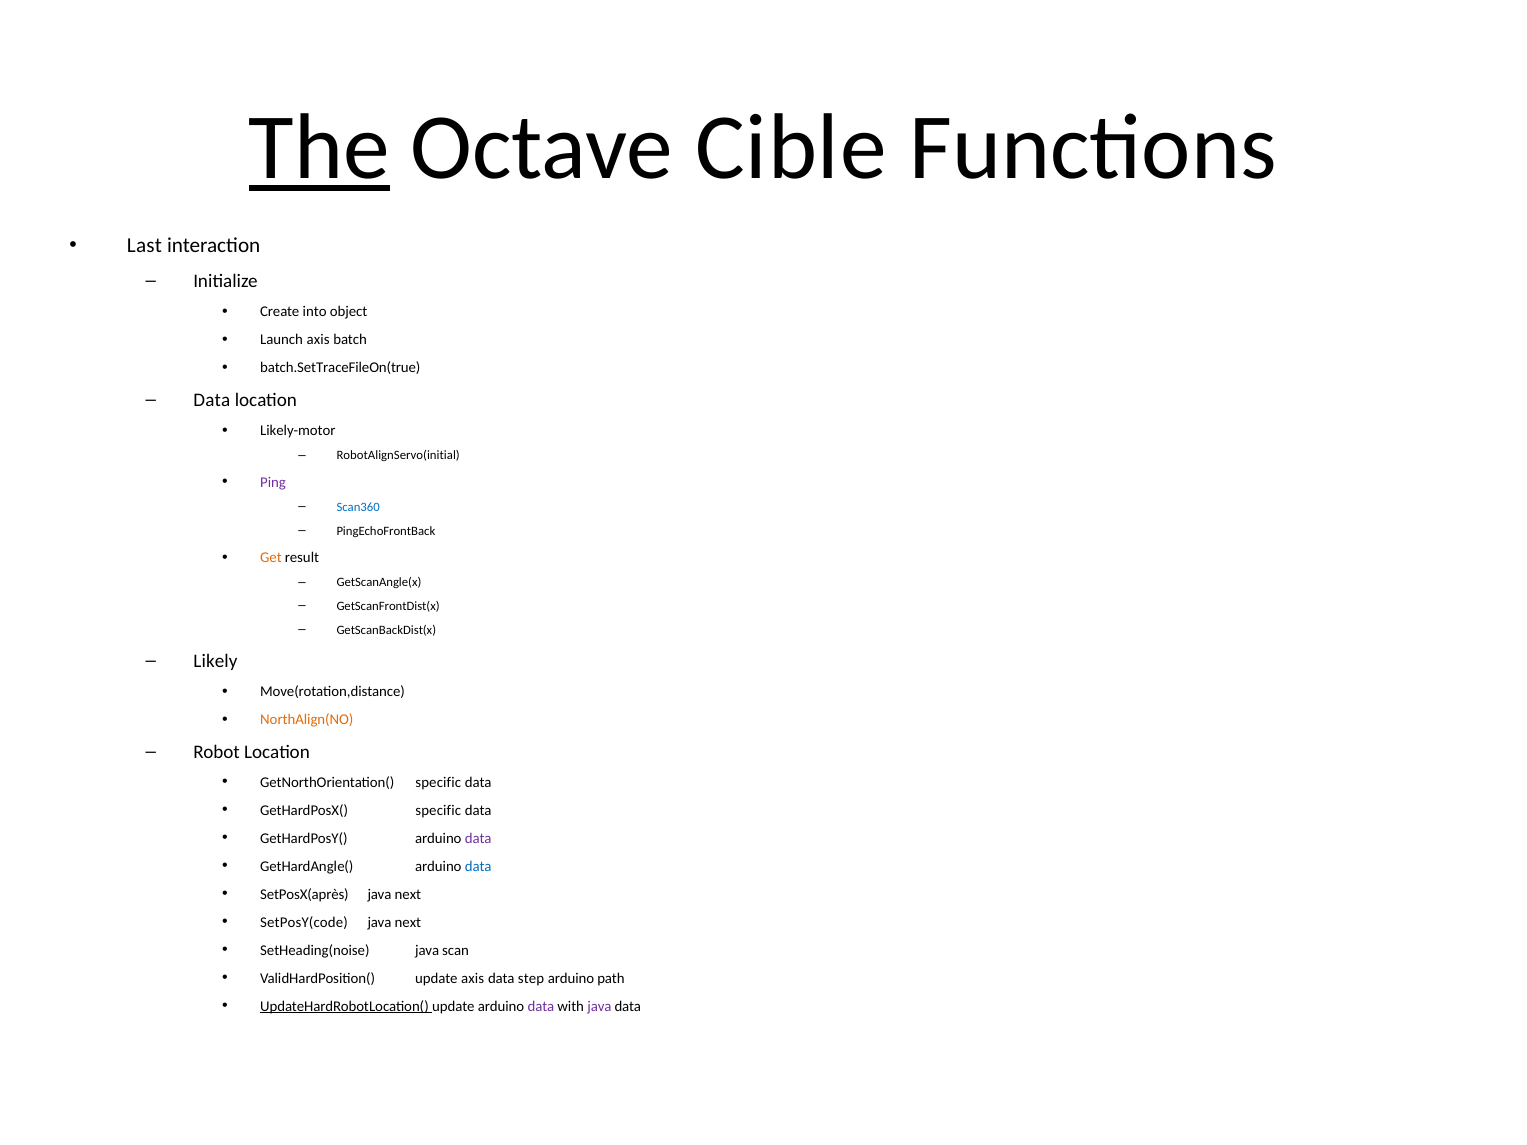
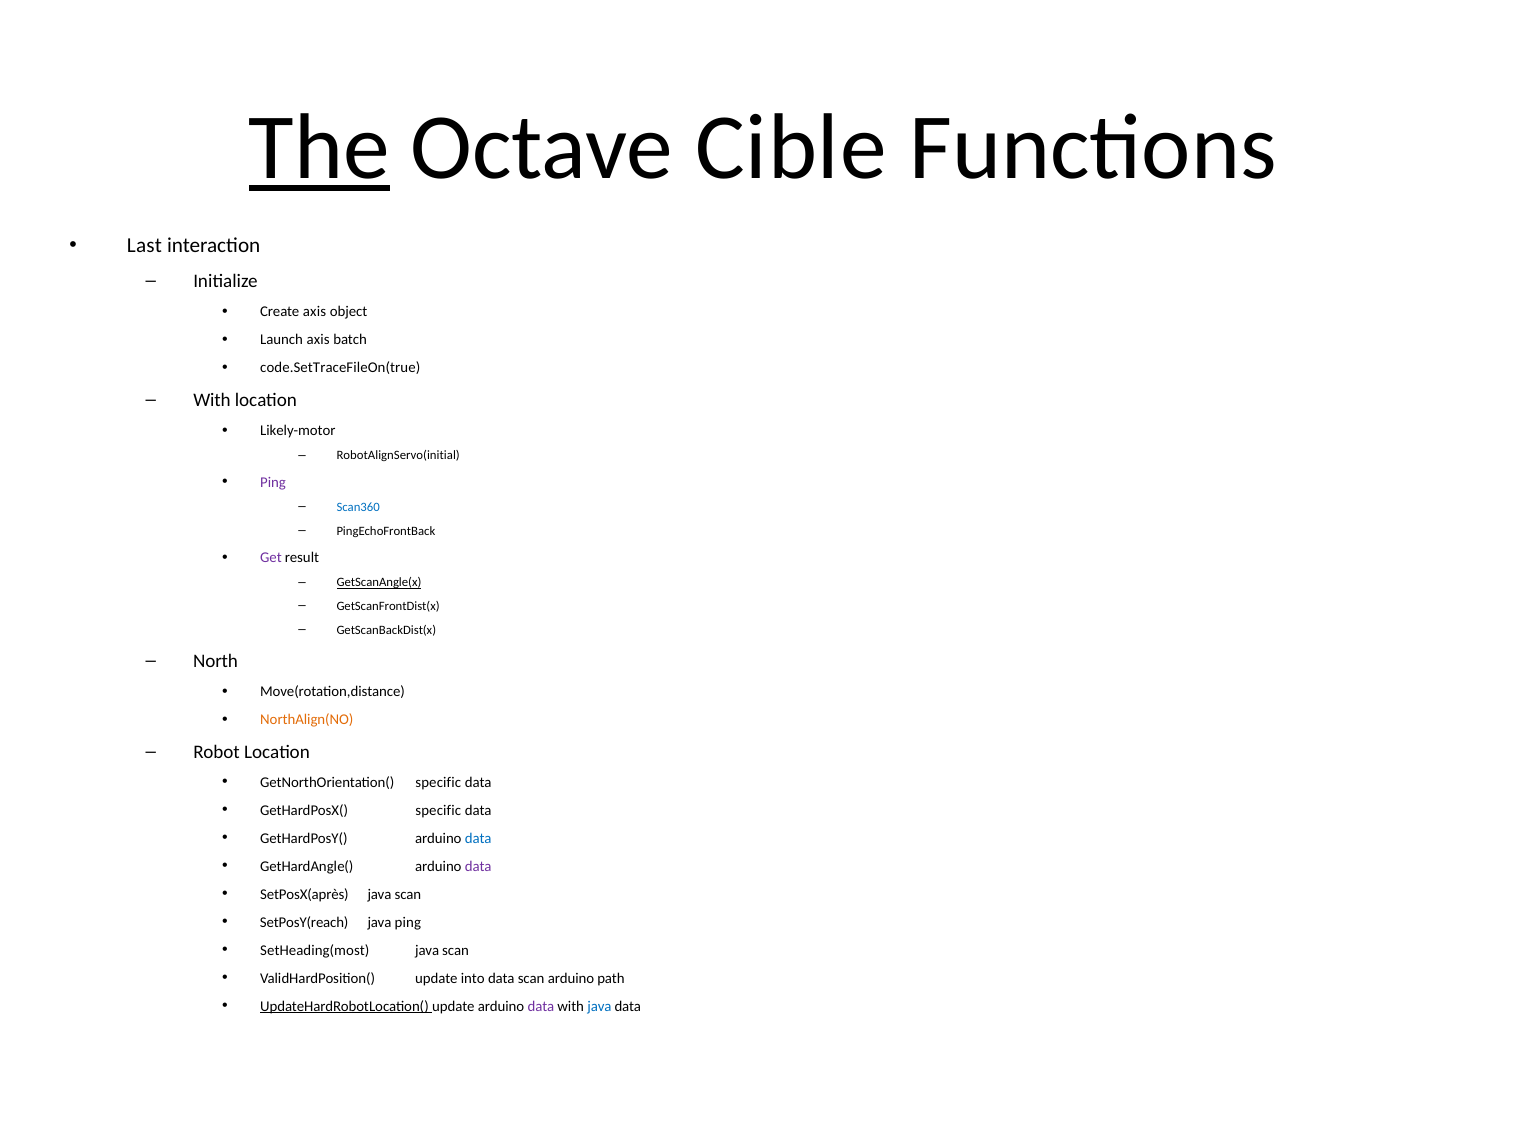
Create into: into -> axis (315, 312)
batch.SetTraceFileOn(true: batch.SetTraceFileOn(true -> code.SetTraceFileOn(true (340, 368)
Data: Data -> With (212, 400)
Get colour: orange -> purple (271, 558)
GetScanAngle(x underline: none -> present (379, 583)
Likely: Likely -> North (216, 662)
data colour: purple -> blue (478, 839)
data colour: blue -> purple (478, 867)
next: next -> scan (408, 895)
SetPosY(code: SetPosY(code -> SetPosY(reach (304, 922)
next: next -> ping (408, 922)
SetHeading(noise: SetHeading(noise -> SetHeading(most (315, 950)
update axis: axis -> into (473, 978)
data step: step -> scan (531, 978)
java colour: purple -> blue (599, 1006)
